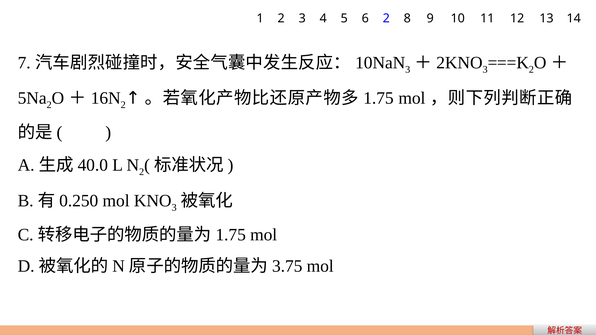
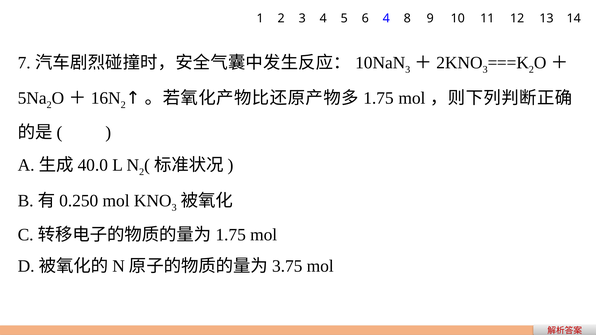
6 2: 2 -> 4 (386, 18)
